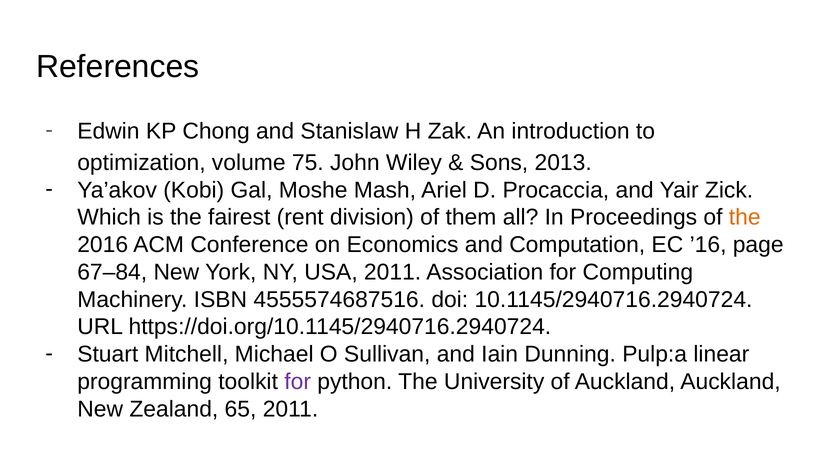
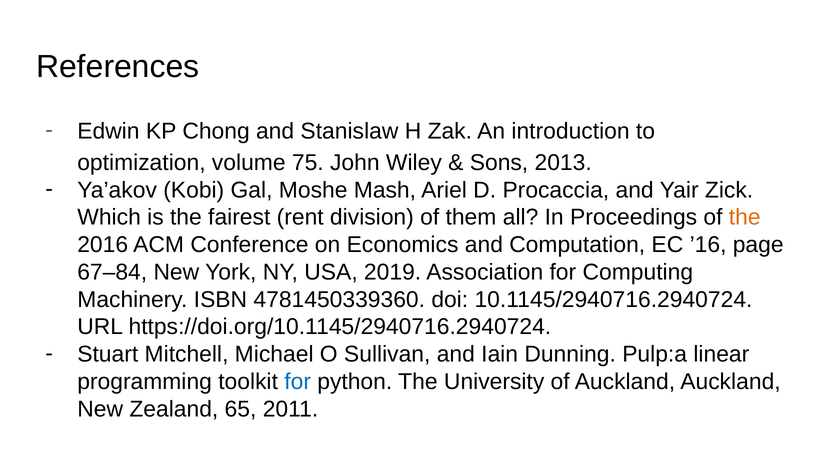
USA 2011: 2011 -> 2019 (393, 272)
4555574687516: 4555574687516 -> 4781450339360 (339, 300)
for colour: purple -> blue (298, 382)
